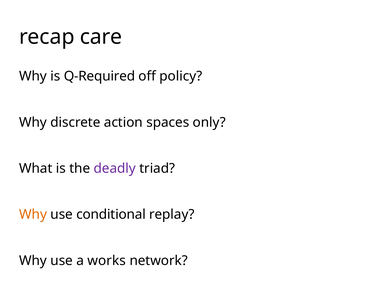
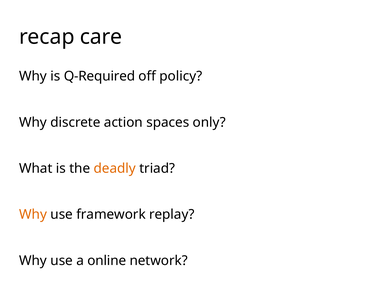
deadly colour: purple -> orange (115, 169)
conditional: conditional -> framework (111, 215)
works: works -> online (107, 261)
